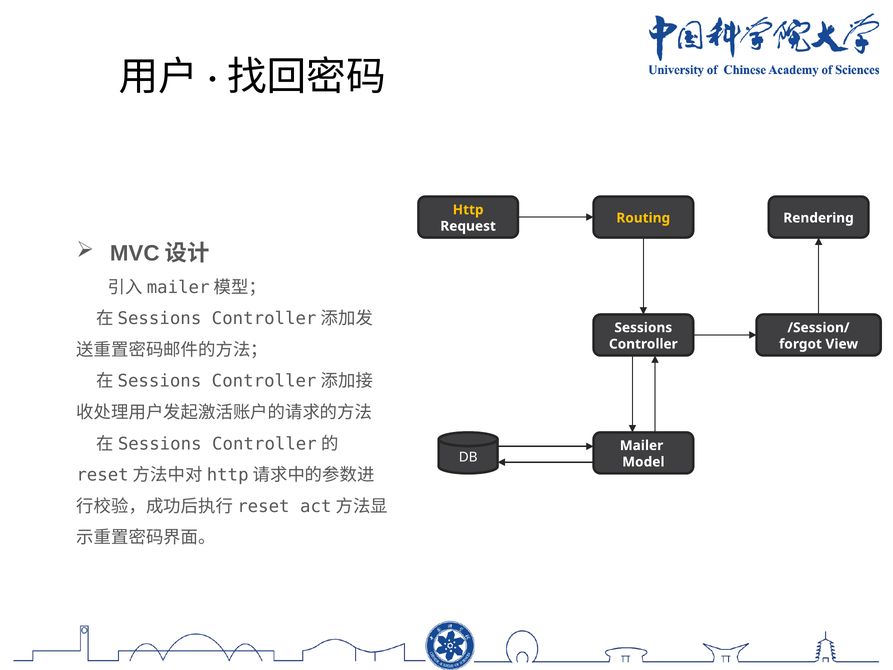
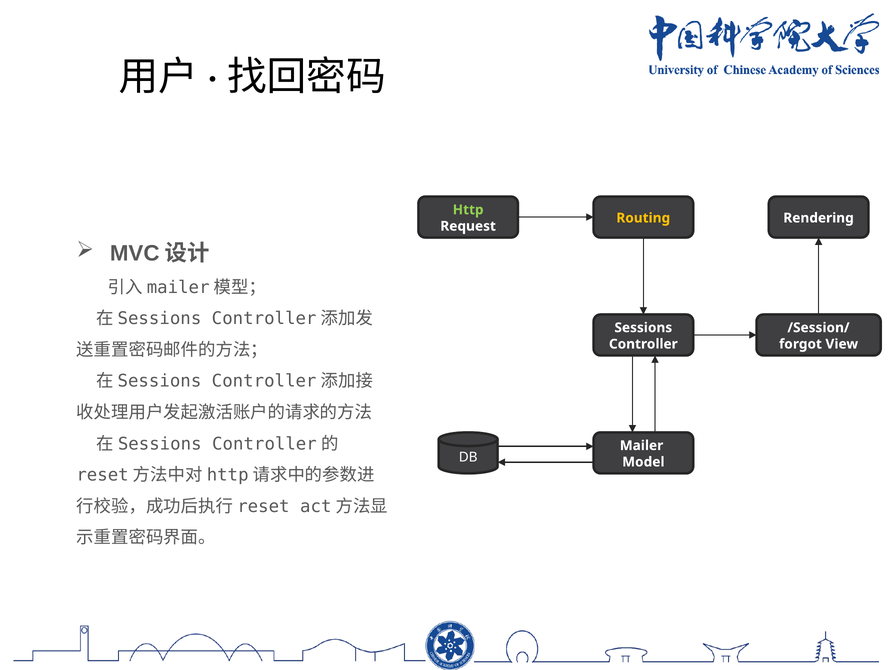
Http colour: yellow -> light green (468, 210)
